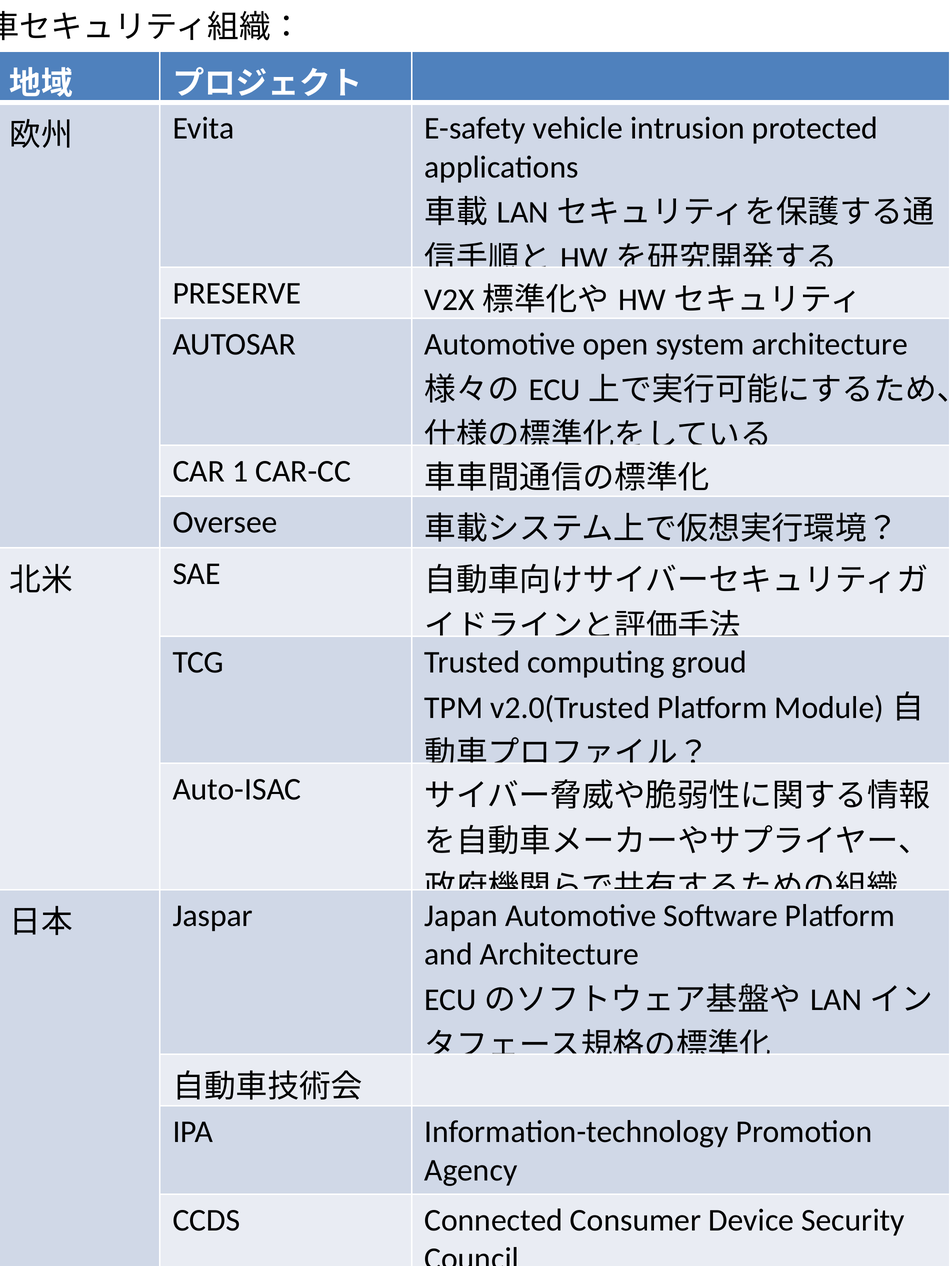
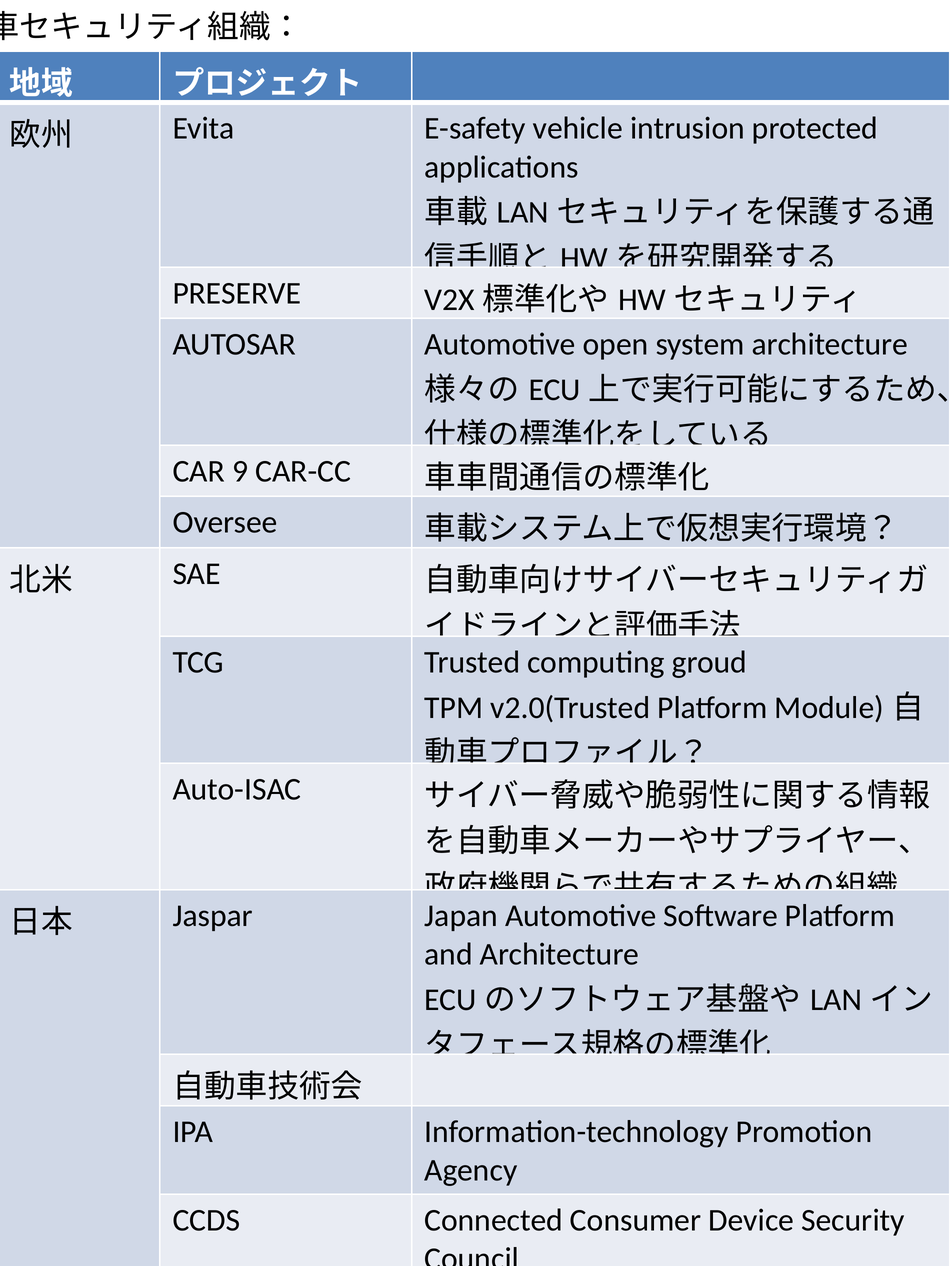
1: 1 -> 9 (240, 471)
